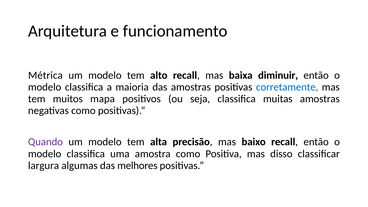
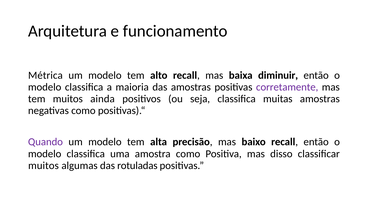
corretamente colour: blue -> purple (287, 87)
mapa: mapa -> ainda (103, 99)
largura: largura -> muitos (43, 166)
melhores: melhores -> rotuladas (137, 166)
